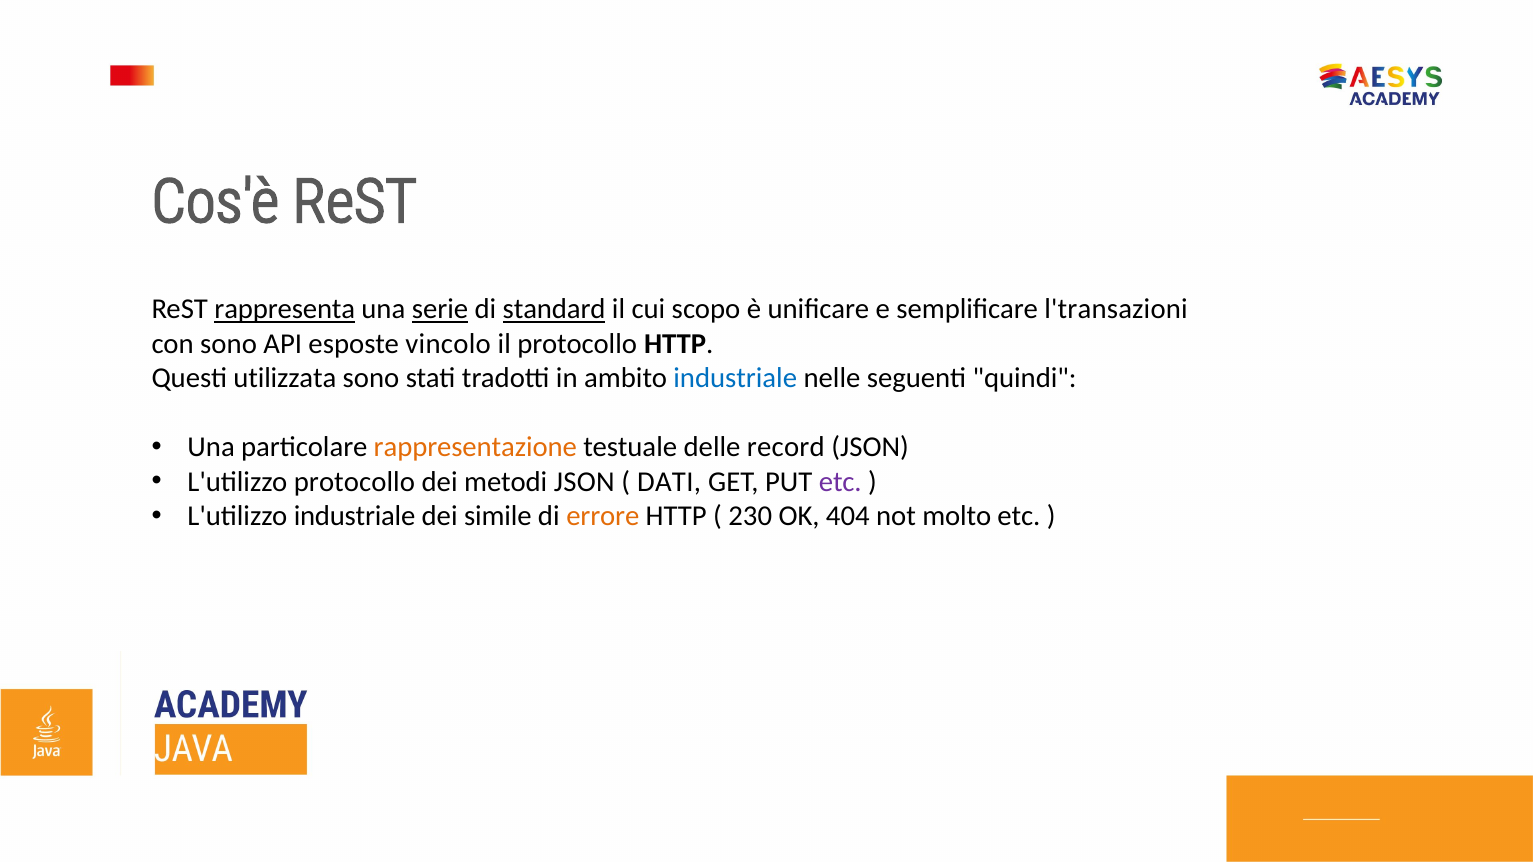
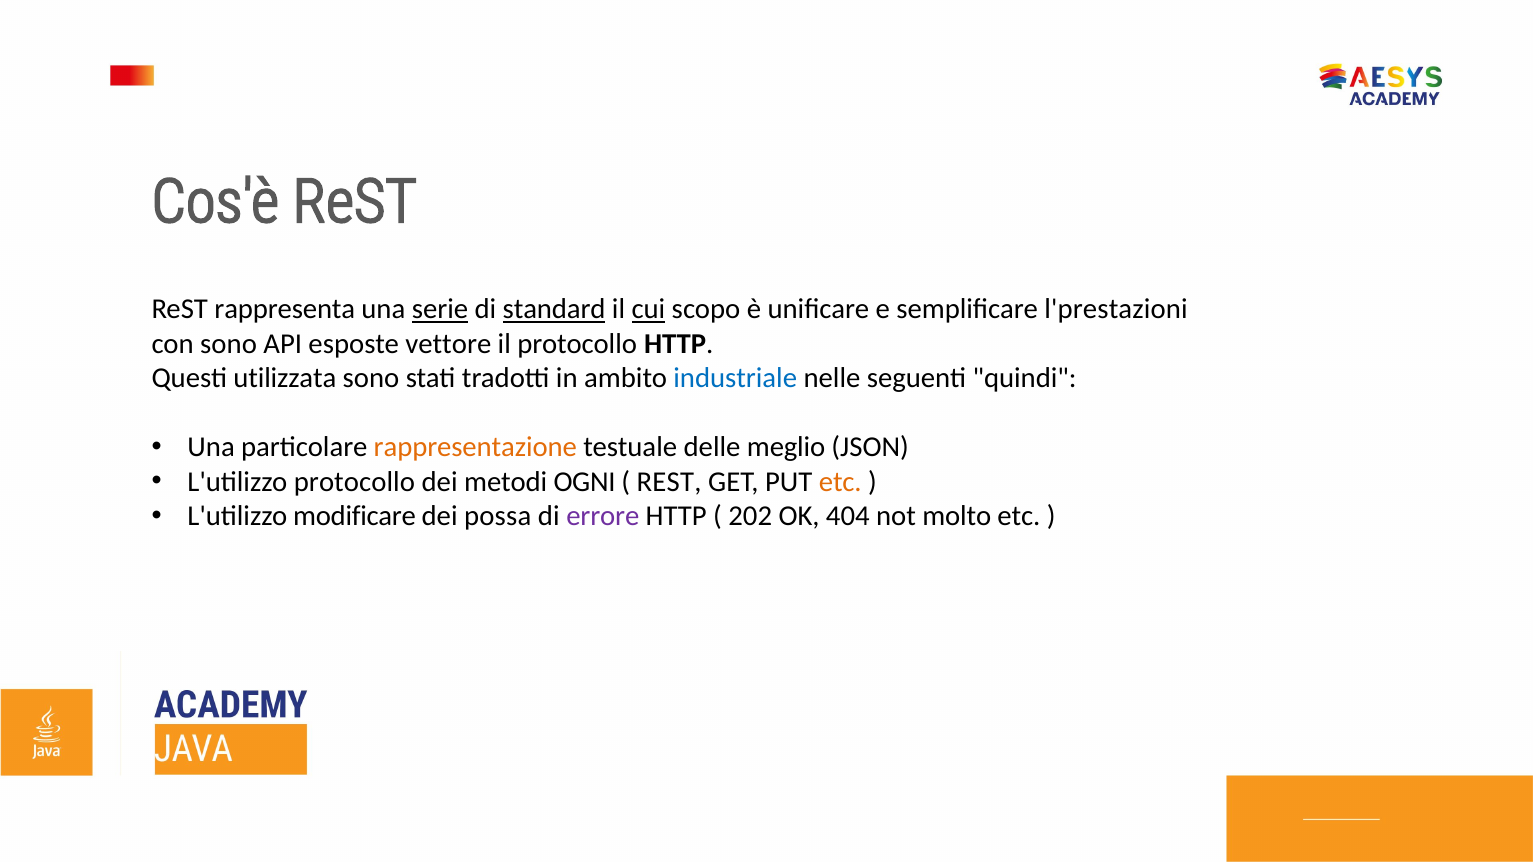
rappresenta underline: present -> none (285, 309)
cui underline: none -> present (648, 309)
l'transazioni: l'transazioni -> l'prestazioni (1116, 309)
vincolo: vincolo -> vettore (448, 344)
record: record -> meglio (786, 447)
metodi JSON: JSON -> OGNI (585, 482)
DATI: DATI -> REST (669, 482)
etc colour: purple -> orange (840, 482)
L'utilizzo industriale: industriale -> modificare (355, 516)
simile: simile -> possa (498, 516)
errore colour: orange -> purple (603, 516)
230: 230 -> 202 (750, 516)
